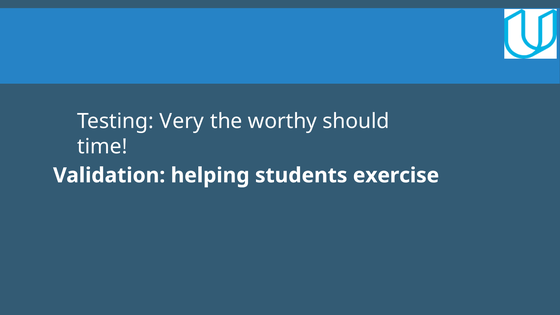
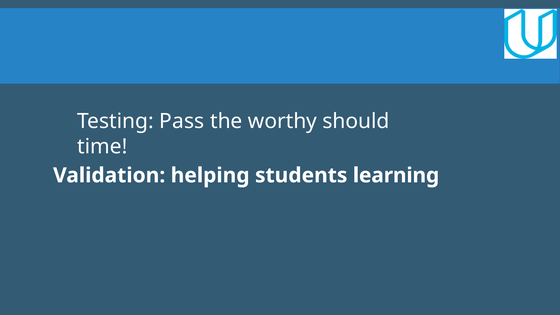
Very: Very -> Pass (182, 121)
exercise: exercise -> learning (396, 175)
